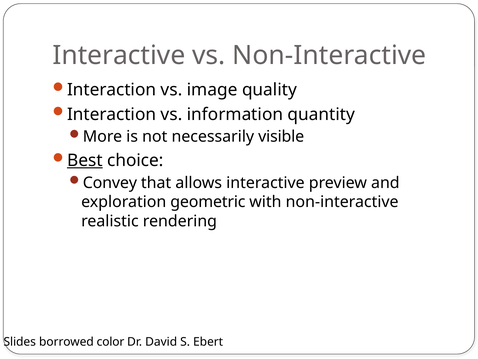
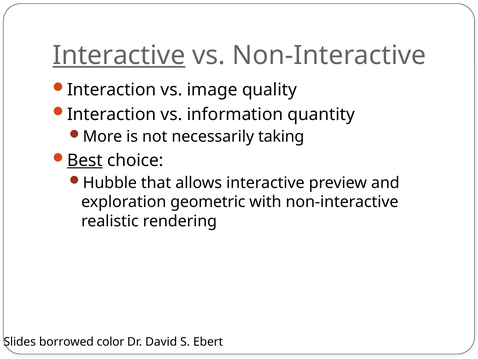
Interactive underline: none -> present (119, 55)
visible: visible -> taking (281, 136)
Convey: Convey -> Hubble (110, 183)
